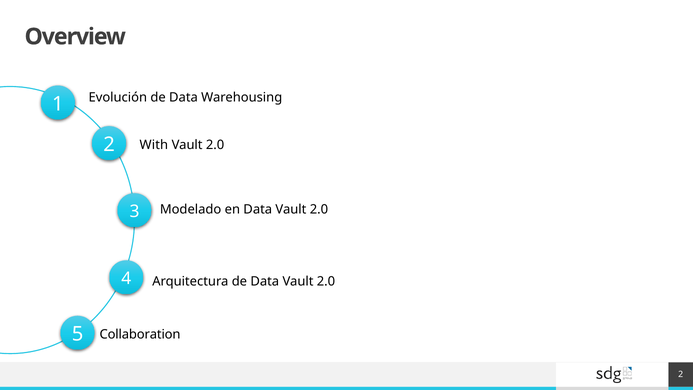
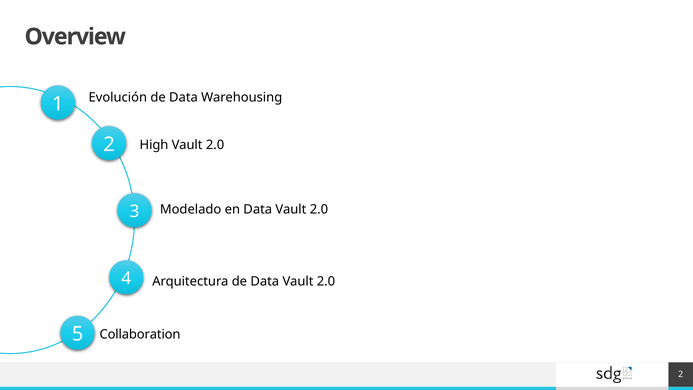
With: With -> High (154, 145)
